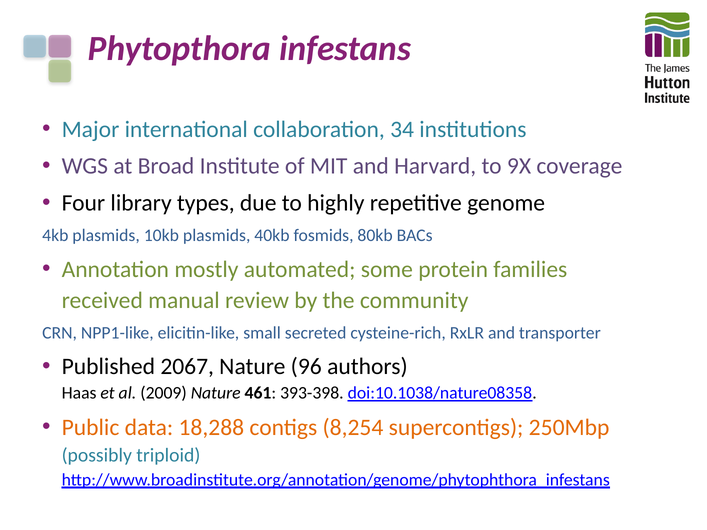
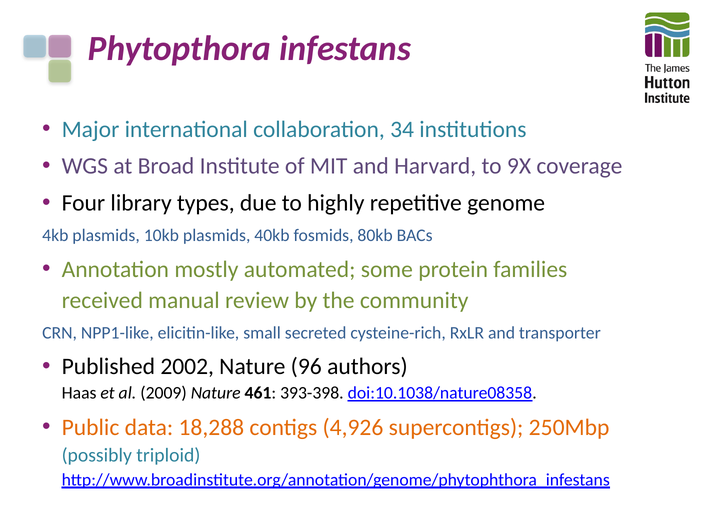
2067: 2067 -> 2002 (187, 367)
8,254: 8,254 -> 4,926 (353, 428)
